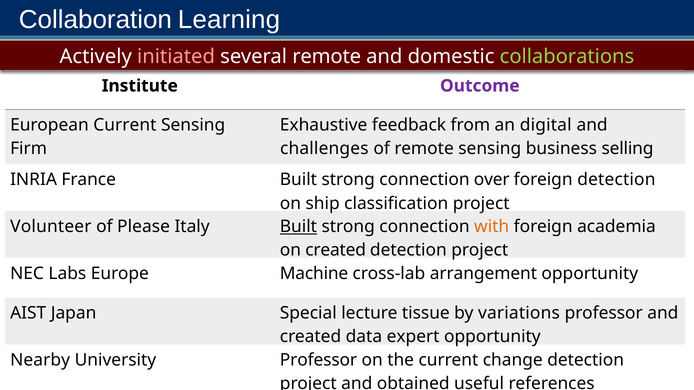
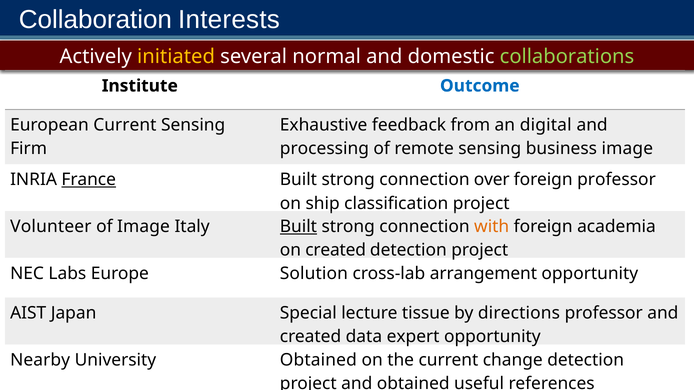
Learning: Learning -> Interests (229, 20)
initiated colour: pink -> yellow (176, 57)
several remote: remote -> normal (327, 57)
Outcome colour: purple -> blue (480, 86)
challenges: challenges -> processing (324, 149)
business selling: selling -> image (627, 149)
France underline: none -> present (89, 180)
foreign detection: detection -> professor (616, 180)
of Please: Please -> Image (143, 227)
Machine: Machine -> Solution (314, 274)
variations: variations -> directions (519, 313)
University Professor: Professor -> Obtained (318, 360)
